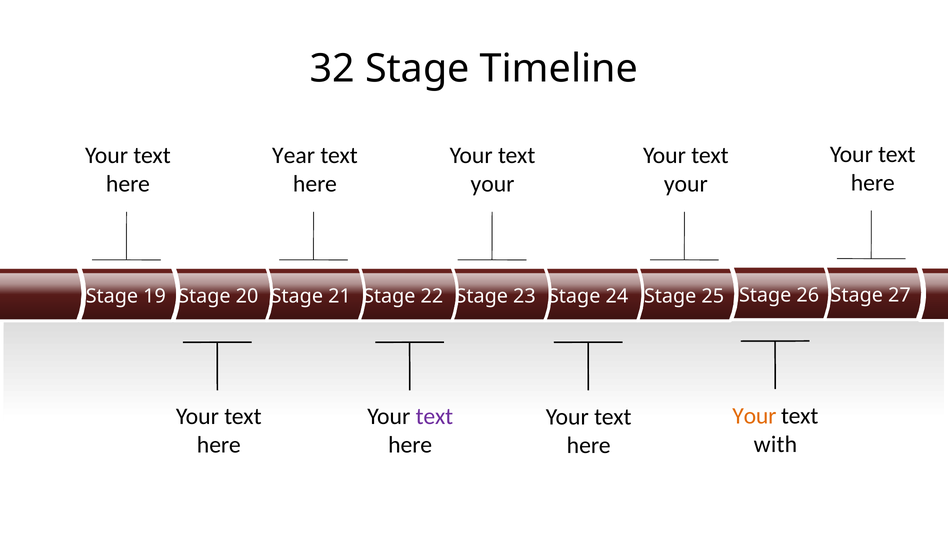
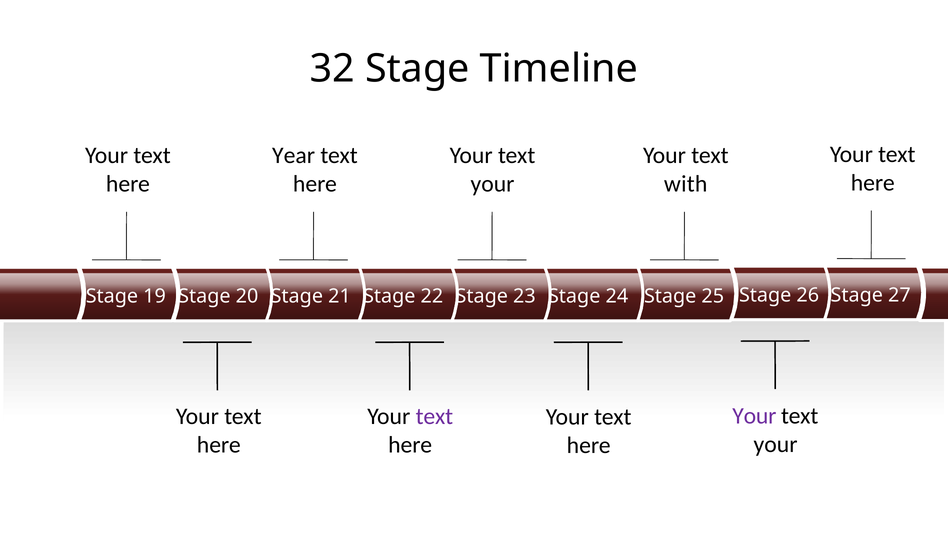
your: your -> with (686, 184)
Your colour: orange -> purple (754, 416)
with: with -> your (776, 445)
